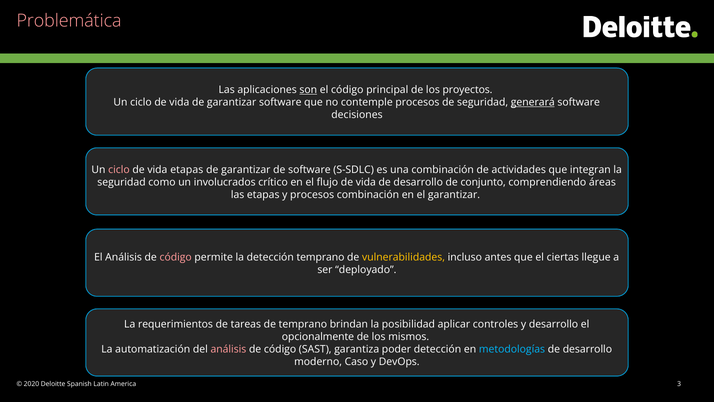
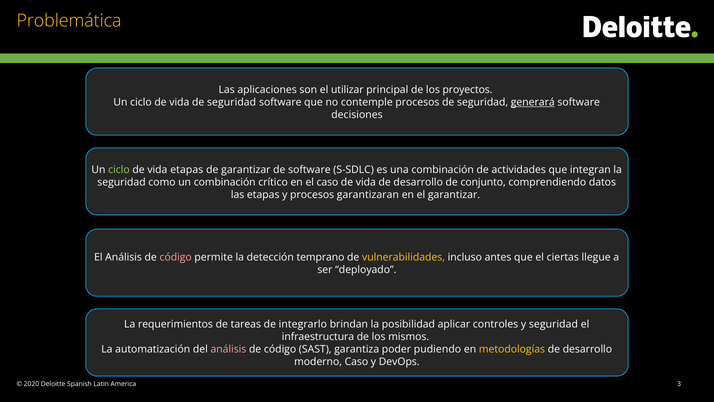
Problemática colour: pink -> yellow (69, 21)
son underline: present -> none (308, 90)
el código: código -> utilizar (347, 90)
vida de garantizar: garantizar -> seguridad (232, 102)
ciclo colour: pink -> light green (119, 169)
un involucrados: involucrados -> combinación (225, 182)
el flujo: flujo -> caso (327, 182)
áreas: áreas -> datos (602, 182)
procesos combinación: combinación -> garantizaran (368, 194)
de temprano: temprano -> integrarlo (303, 324)
y desarrollo: desarrollo -> seguridad (553, 324)
opcionalmente: opcionalmente -> infraestructura (318, 337)
poder detección: detección -> pudiendo (437, 349)
metodologías colour: light blue -> yellow (512, 349)
